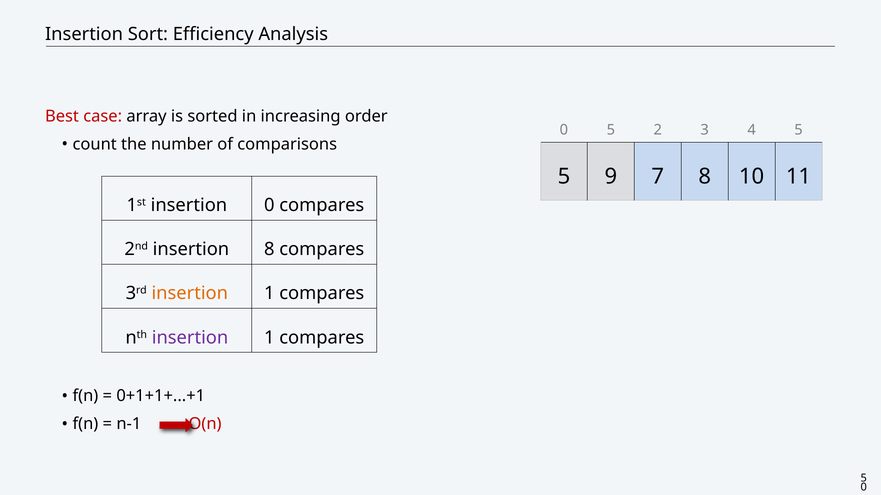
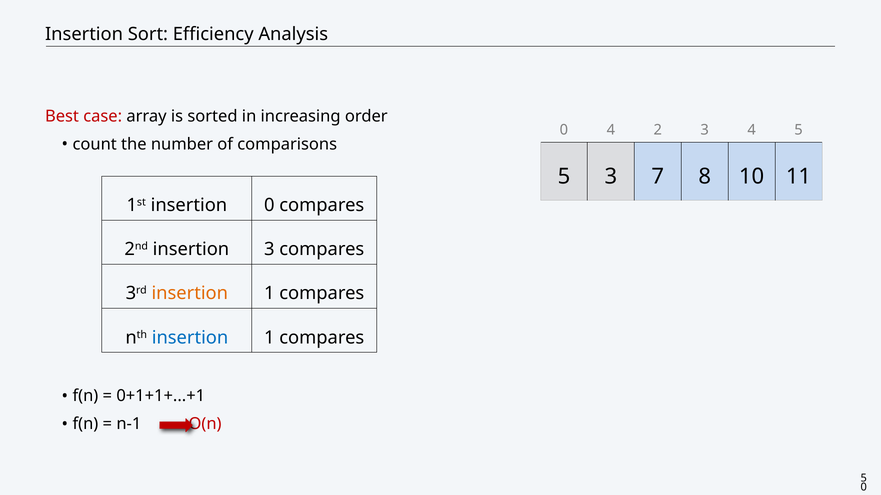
0 5: 5 -> 4 (611, 130)
5 9: 9 -> 3 (611, 177)
insertion 8: 8 -> 3 (269, 250)
insertion colour: purple -> blue (190, 338)
